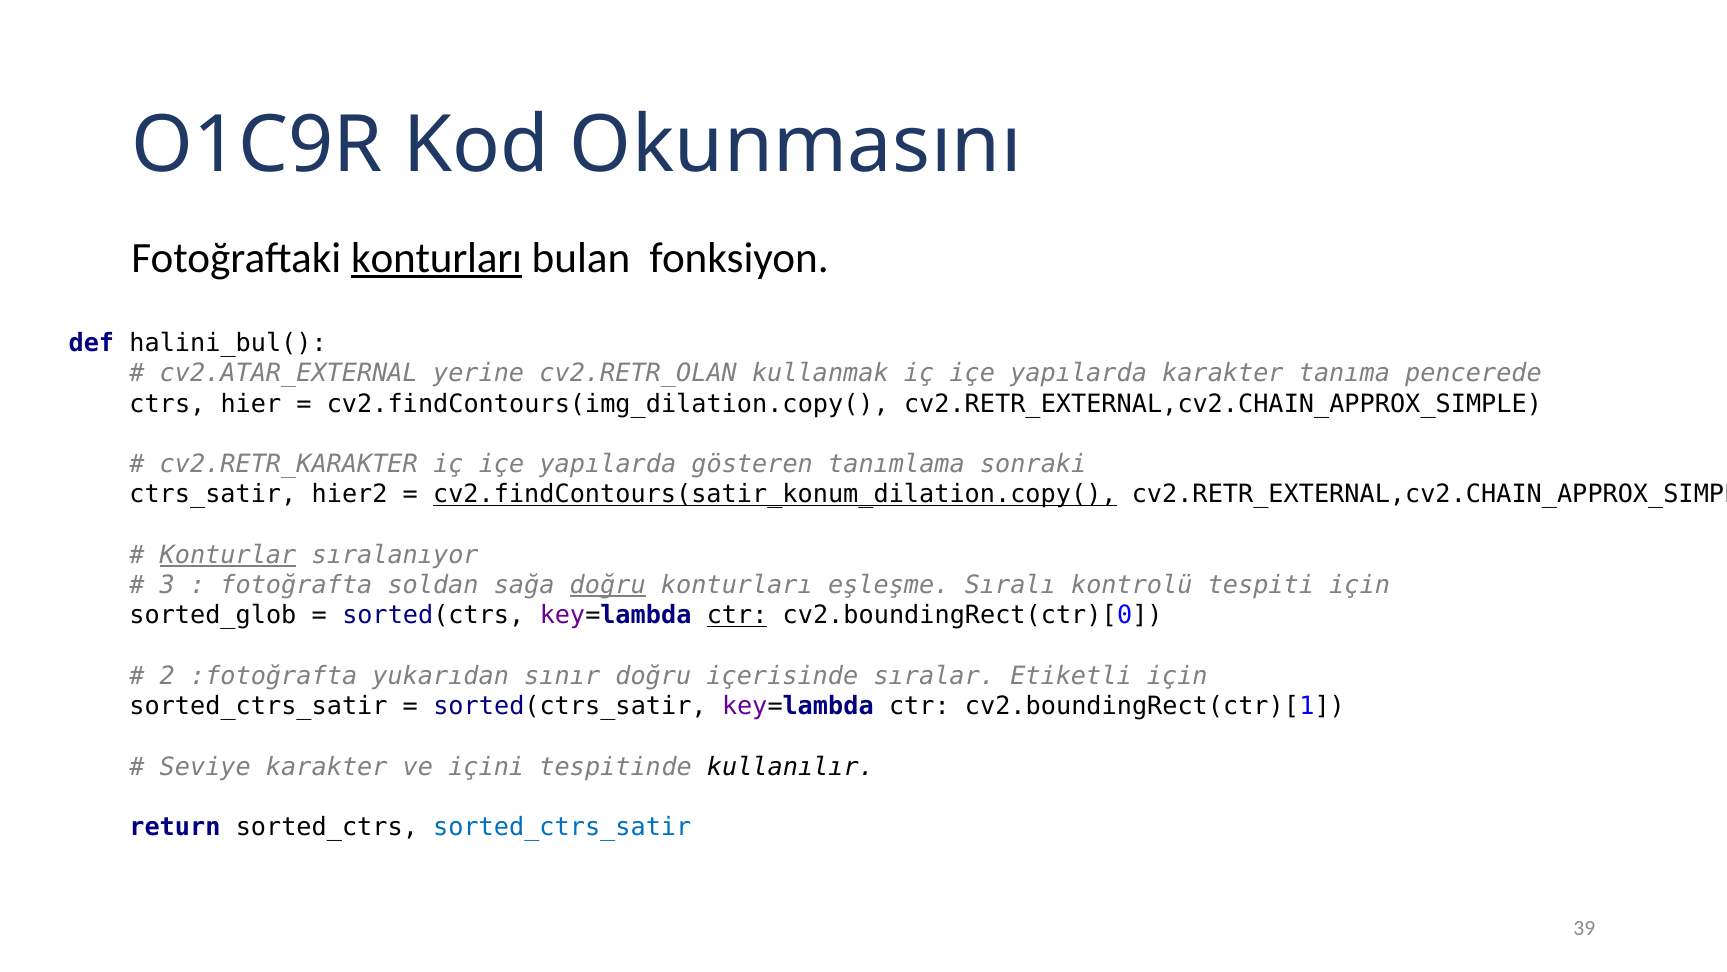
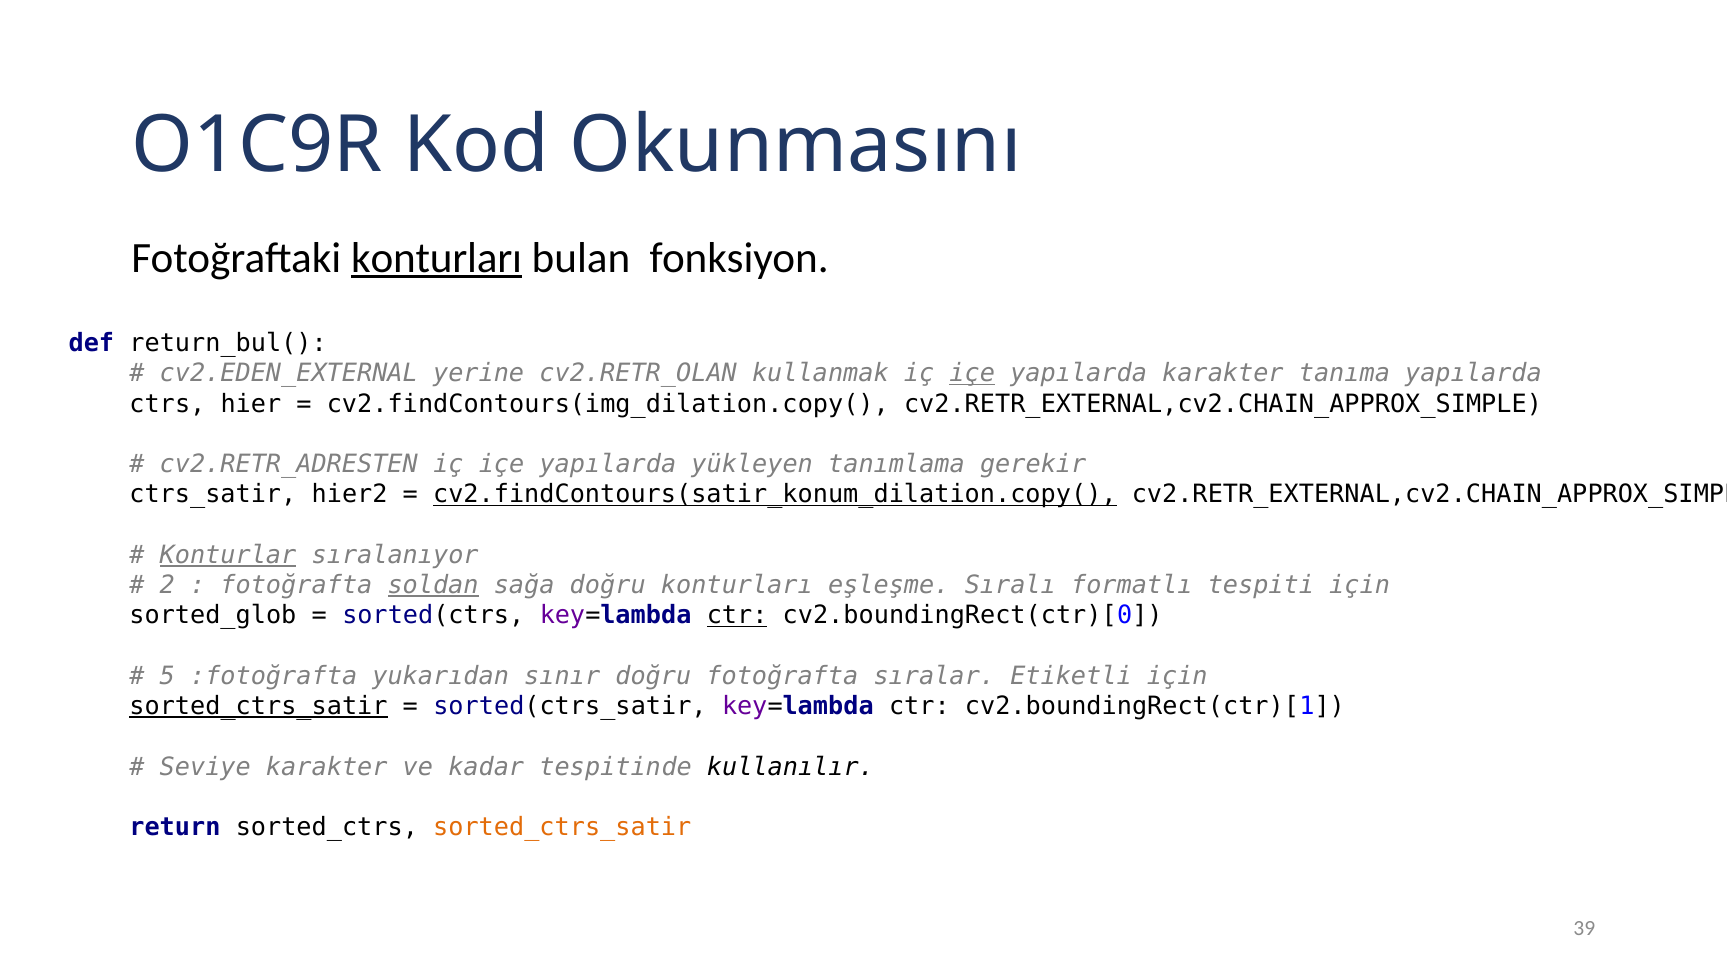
halini_bul(: halini_bul( -> return_bul( (228, 343)
cv2.ATAR_EXTERNAL: cv2.ATAR_EXTERNAL -> cv2.EDEN_EXTERNAL (289, 373)
içe underline: none -> present (972, 373)
tanıma pencerede: pencerede -> yapılarda (1473, 373)
cv2.RETR_KARAKTER: cv2.RETR_KARAKTER -> cv2.RETR_ADRESTEN (289, 464)
gösteren: gösteren -> yükleyen (752, 464)
sonraki: sonraki -> gerekir (1033, 464)
3: 3 -> 2 (167, 585)
soldan underline: none -> present (433, 585)
doğru underline: present -> none (608, 585)
kontrolü: kontrolü -> formatlı (1132, 585)
2: 2 -> 5 (167, 676)
doğru içerisinde: içerisinde -> fotoğrafta (782, 676)
sorted_ctrs_satir underline: none -> present (258, 706)
içini: içini -> kadar (486, 766)
sorted_ctrs_satir colour: blue -> orange (562, 827)
